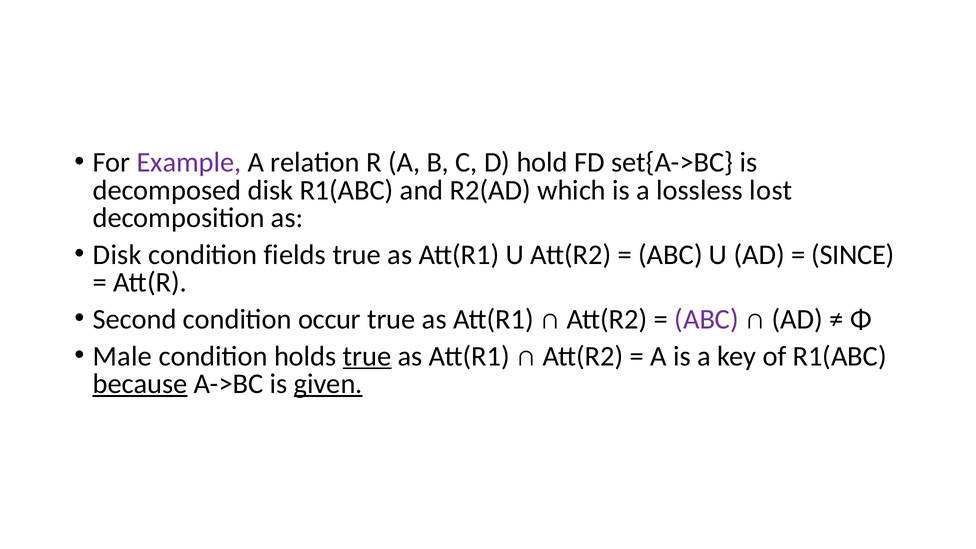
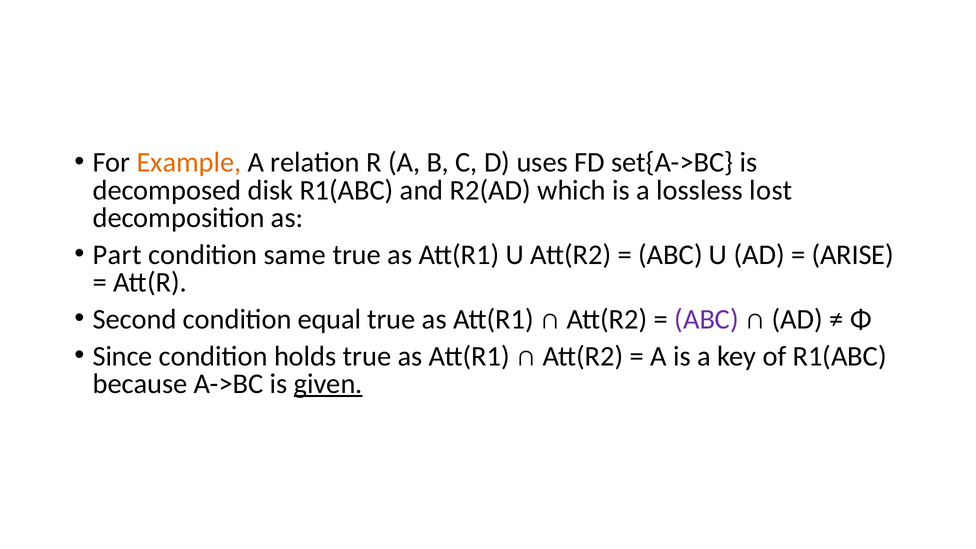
Example colour: purple -> orange (189, 163)
hold: hold -> uses (542, 163)
Disk: Disk -> Part (117, 255)
fields: fields -> same (295, 255)
SINCE: SINCE -> ARISE (853, 255)
occur: occur -> equal (330, 319)
Male: Male -> Since (123, 356)
true underline: present -> none (367, 356)
because underline: present -> none (140, 384)
